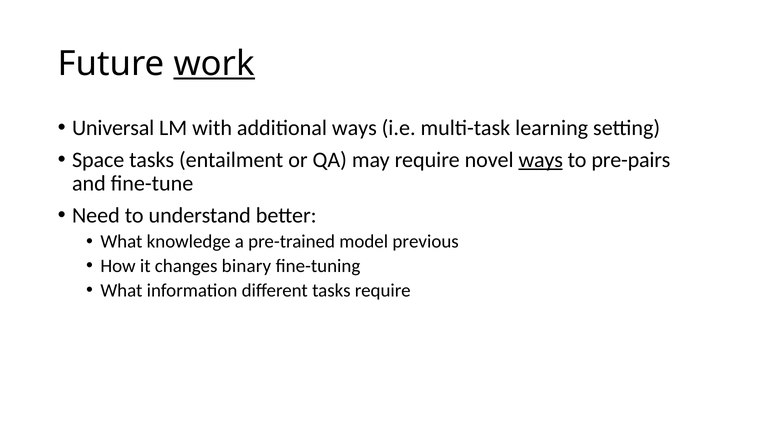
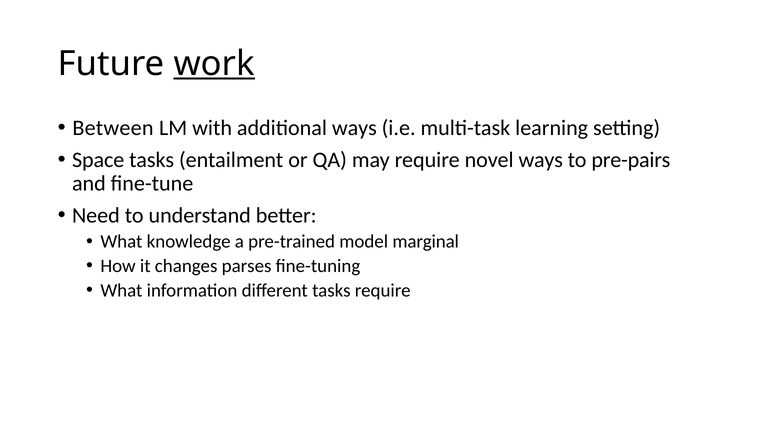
Universal: Universal -> Between (113, 128)
ways underline: present -> none (541, 160)
previous: previous -> marginal (426, 242)
binary: binary -> parses (247, 266)
